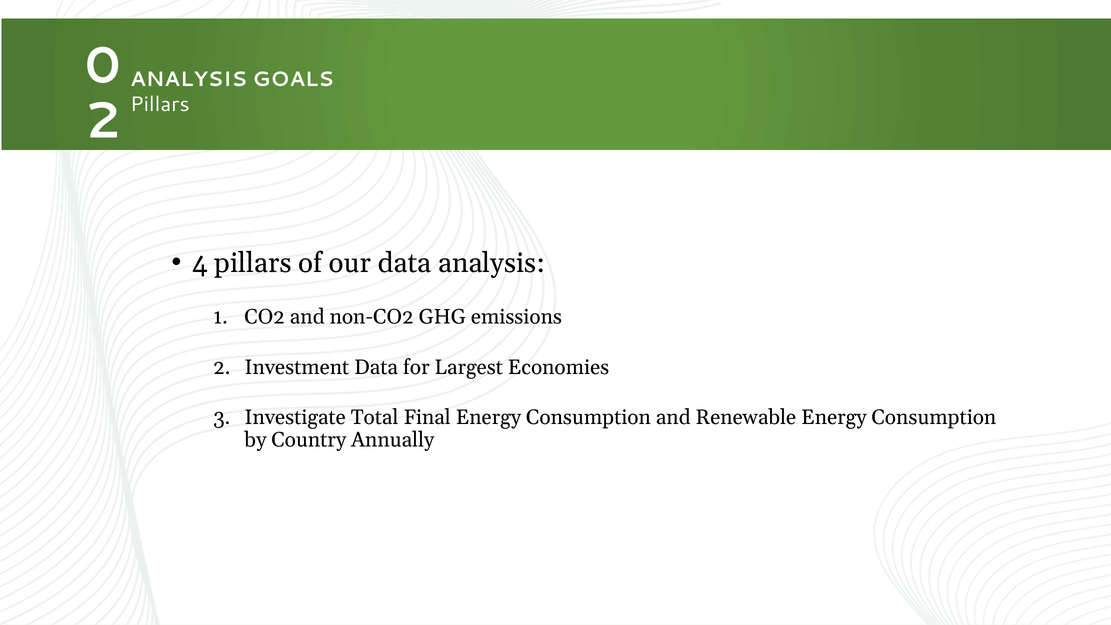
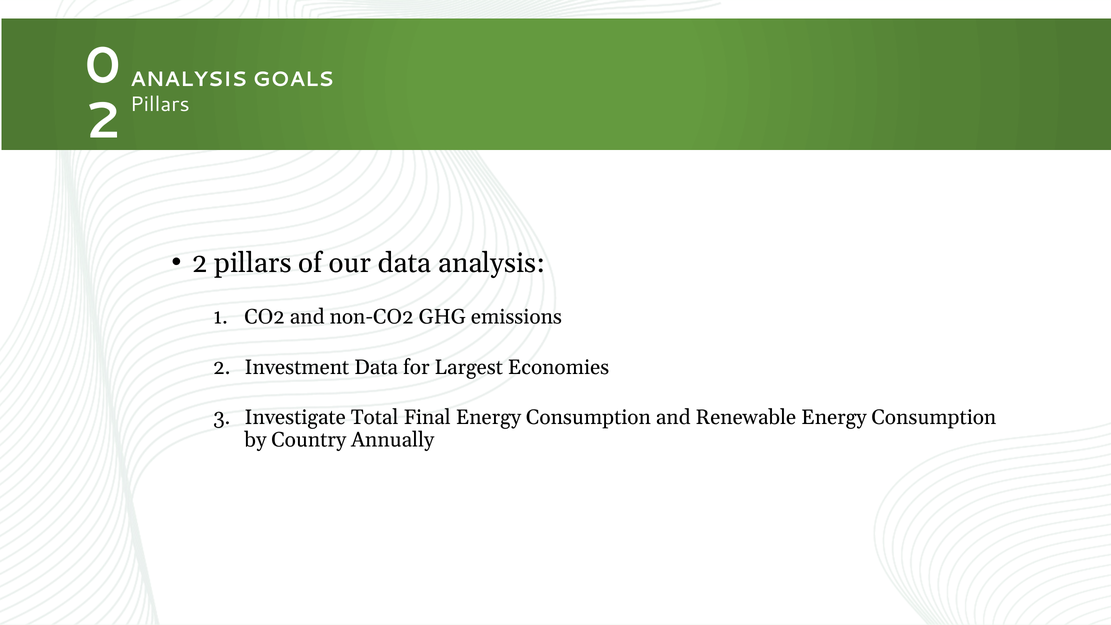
4: 4 -> 2 (200, 263)
